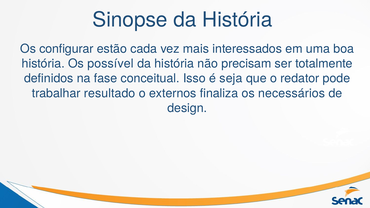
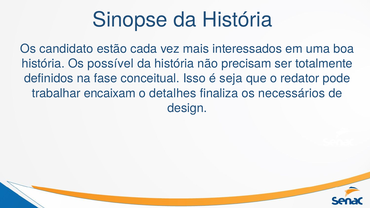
configurar: configurar -> candidato (66, 49)
resultado: resultado -> encaixam (110, 93)
externos: externos -> detalhes (173, 93)
